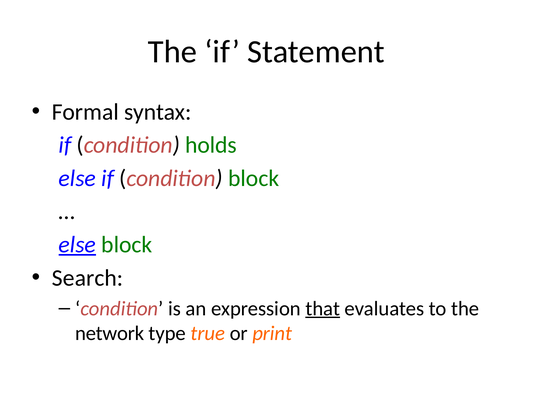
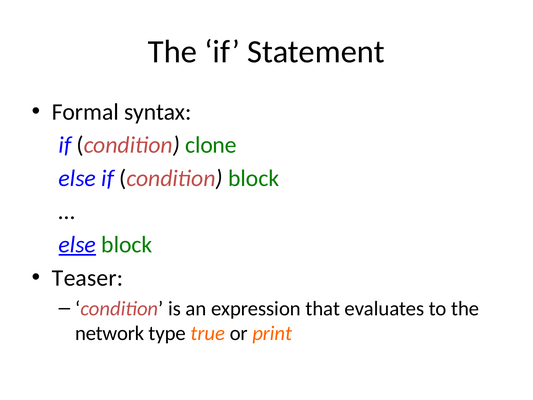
holds: holds -> clone (211, 145)
Search: Search -> Teaser (88, 278)
that underline: present -> none (323, 308)
